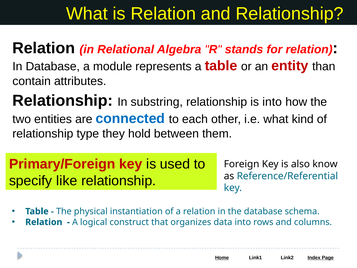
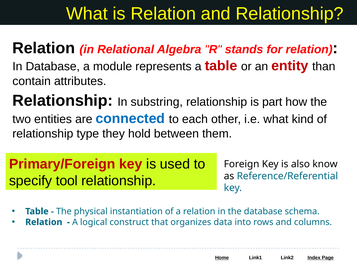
is into: into -> part (272, 102)
like: like -> tool (67, 181)
